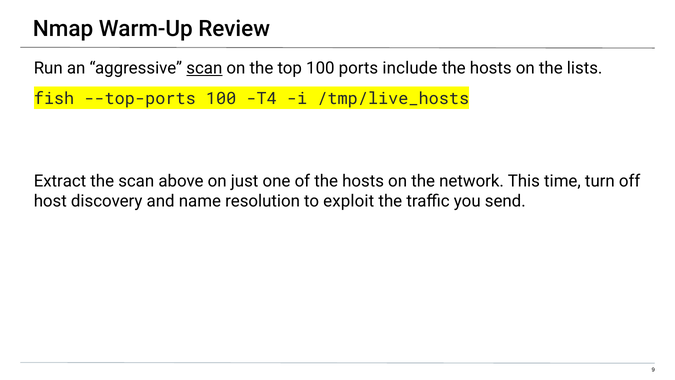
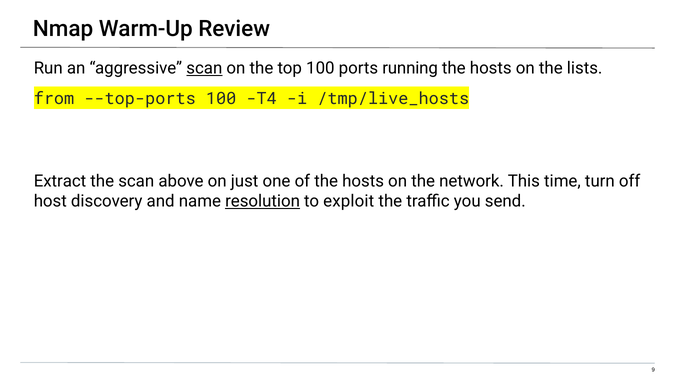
include: include -> running (410, 68)
fish: fish -> from (54, 99)
resolution underline: none -> present (263, 201)
